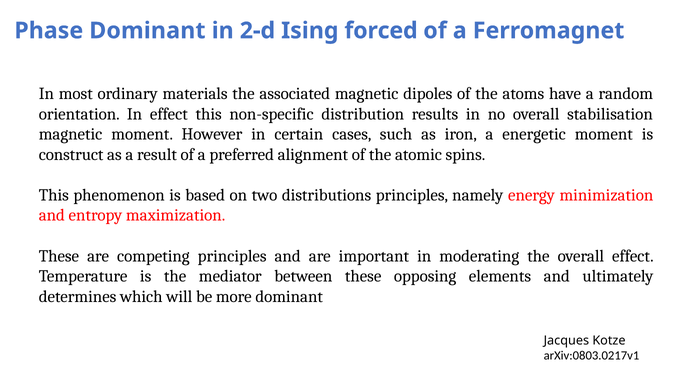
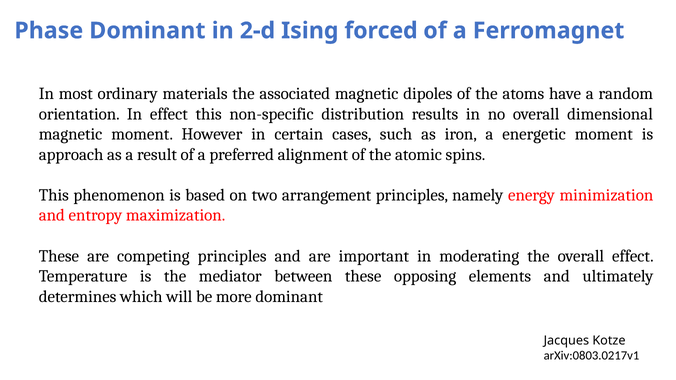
stabilisation: stabilisation -> dimensional (610, 114)
construct: construct -> approach (71, 155)
distributions: distributions -> arrangement (327, 195)
